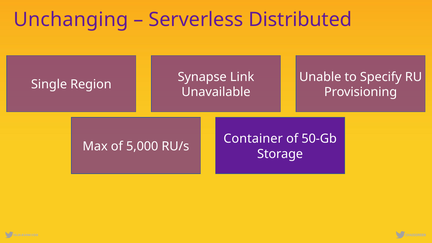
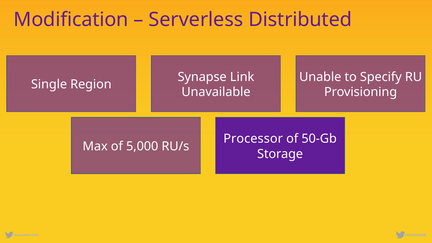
Unchanging: Unchanging -> Modification (71, 20)
Container: Container -> Processor (253, 139)
